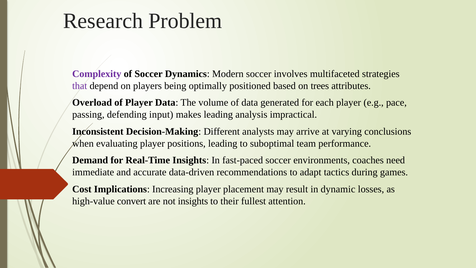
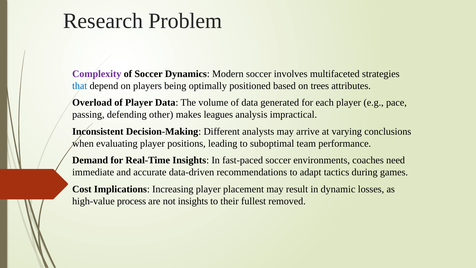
that colour: purple -> blue (80, 86)
input: input -> other (161, 114)
makes leading: leading -> leagues (218, 114)
convert: convert -> process (132, 201)
attention: attention -> removed (287, 201)
